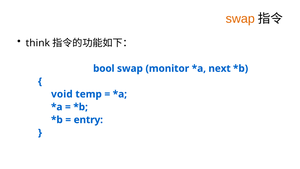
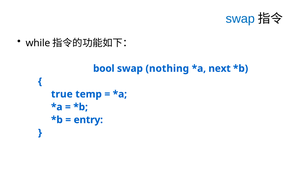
swap colour: orange -> blue (240, 19)
think: think -> while (38, 43)
monitor: monitor -> nothing (167, 68)
void: void -> true (62, 94)
